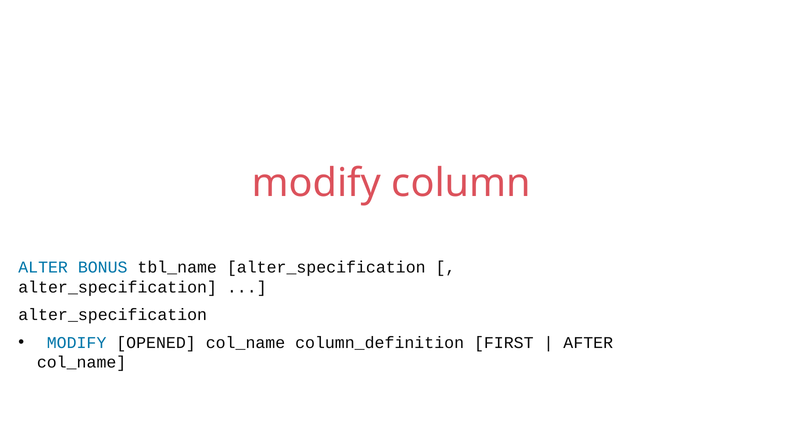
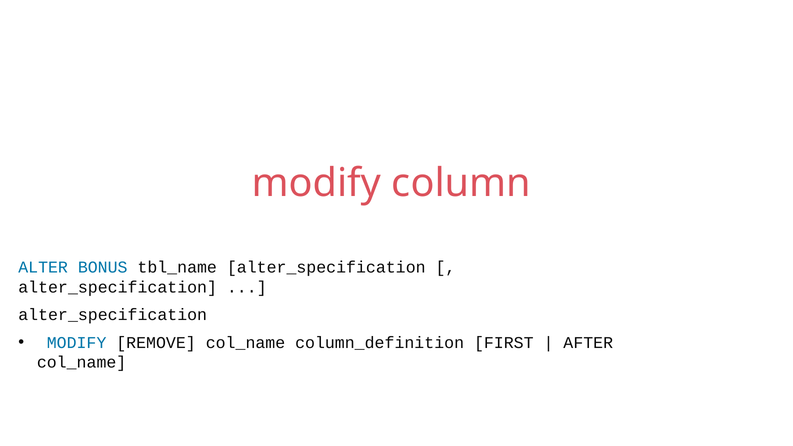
OPENED: OPENED -> REMOVE (156, 343)
